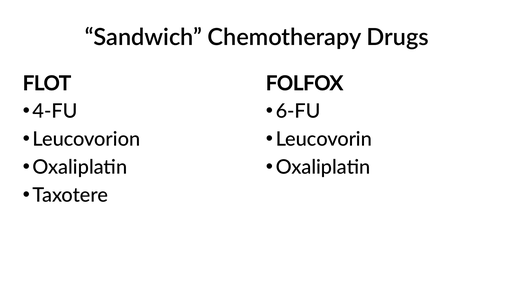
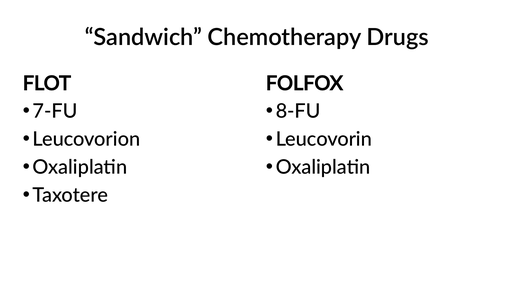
4-FU: 4-FU -> 7-FU (55, 111)
6-FU: 6-FU -> 8-FU (298, 111)
